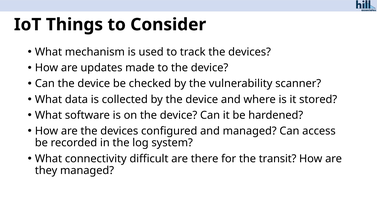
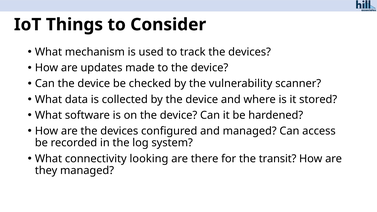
difficult: difficult -> looking (149, 159)
